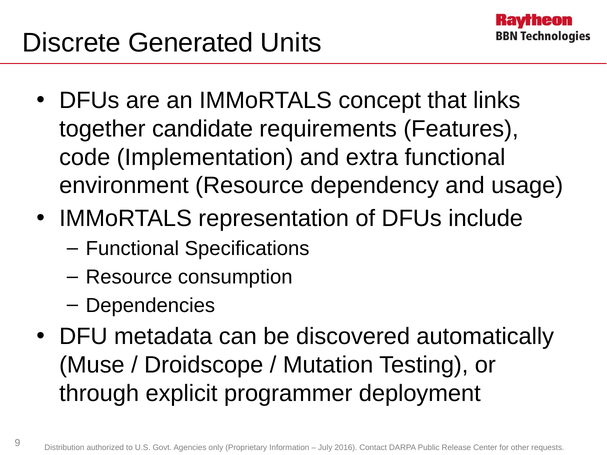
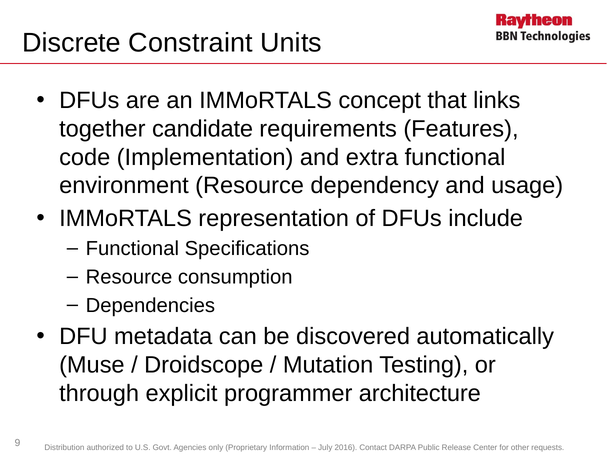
Generated: Generated -> Constraint (191, 43)
deployment: deployment -> architecture (420, 393)
